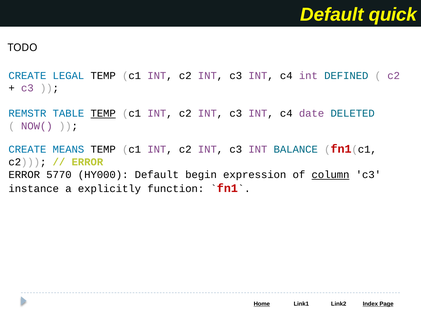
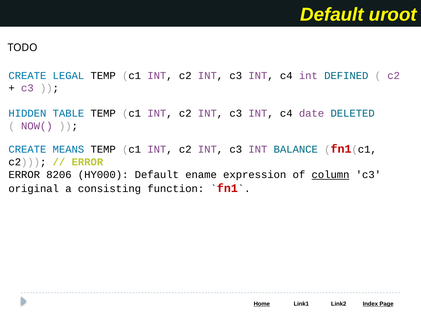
quick: quick -> uroot (393, 15)
REMSTR: REMSTR -> HIDDEN (27, 113)
TEMP underline: present -> none (103, 113)
5770: 5770 -> 8206 (59, 175)
begin: begin -> ename (201, 175)
instance: instance -> original (34, 188)
explicitly: explicitly -> consisting (109, 188)
